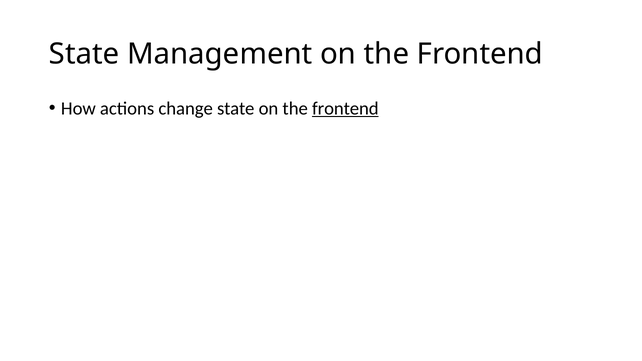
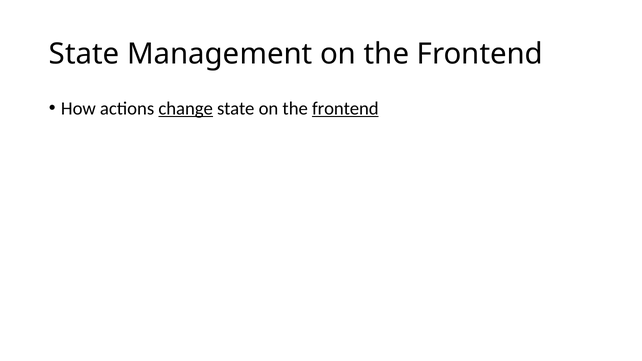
change underline: none -> present (186, 109)
